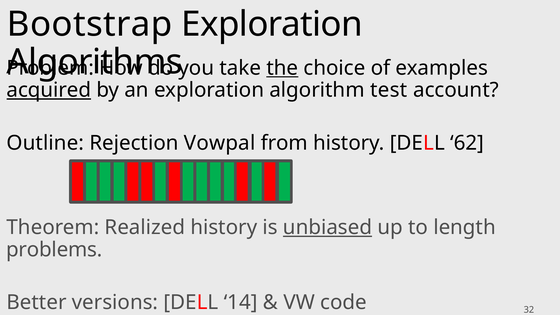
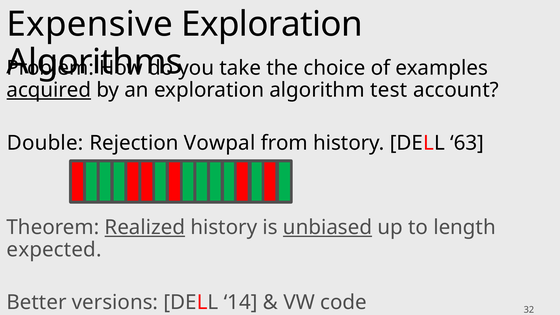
Bootstrap: Bootstrap -> Expensive (90, 24)
the underline: present -> none (282, 68)
Outline: Outline -> Double (45, 143)
62: 62 -> 63 (467, 143)
Realized underline: none -> present (145, 227)
problems: problems -> expected (54, 250)
